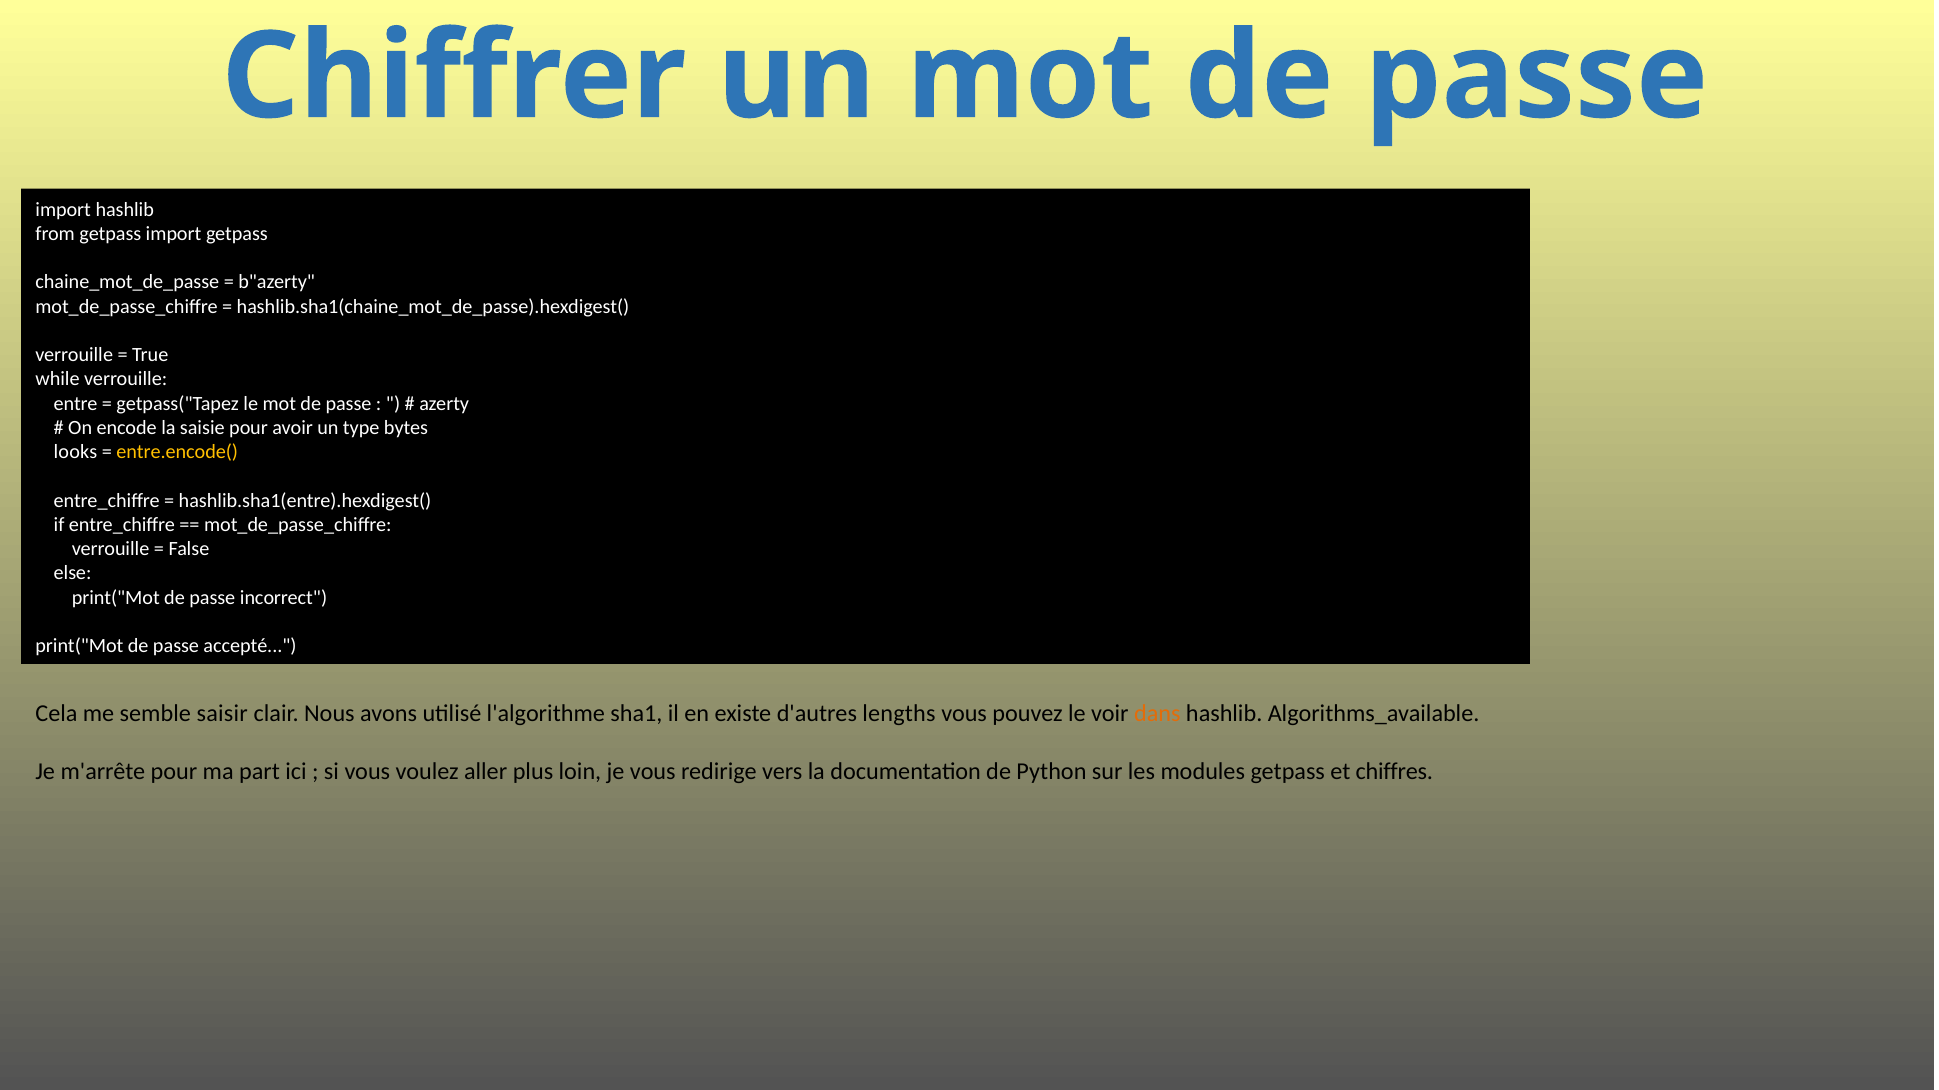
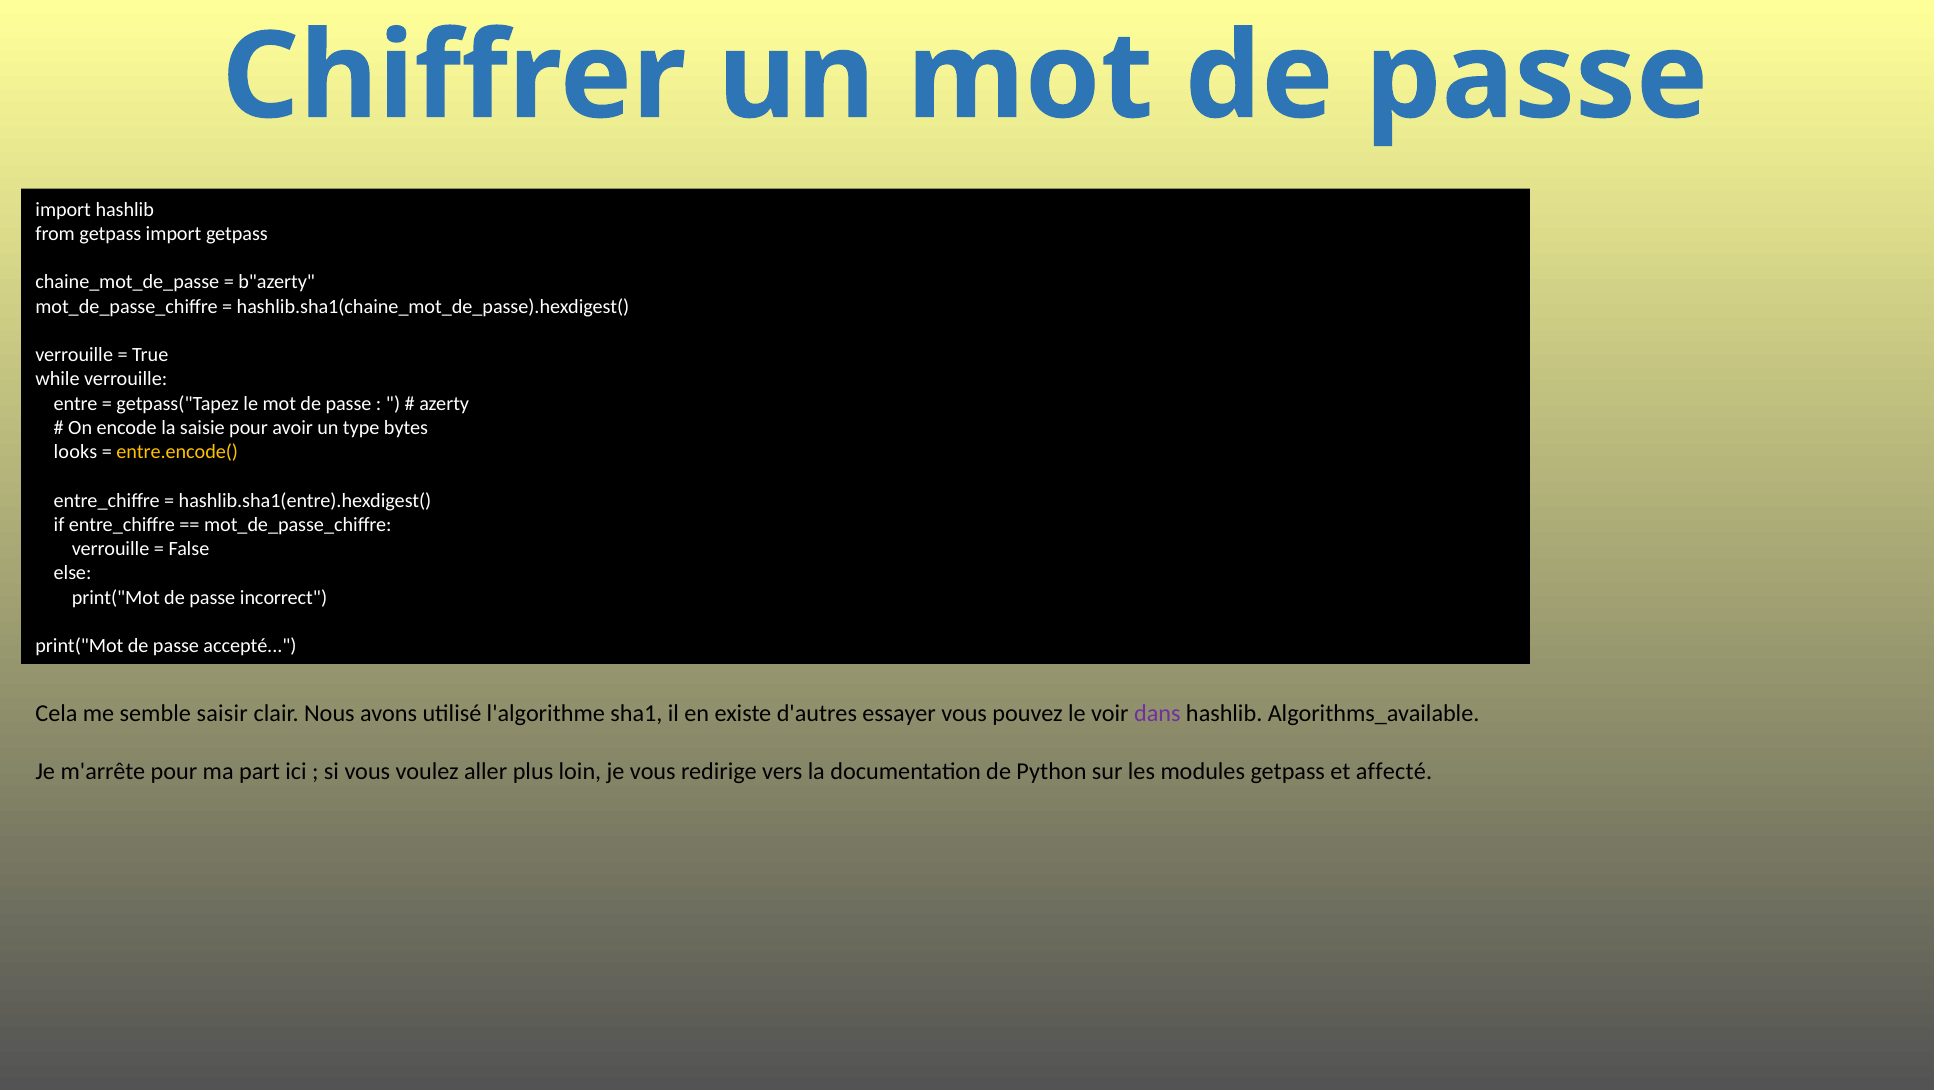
lengths: lengths -> essayer (899, 714)
dans colour: orange -> purple (1157, 714)
chiffres: chiffres -> affecté (1394, 772)
